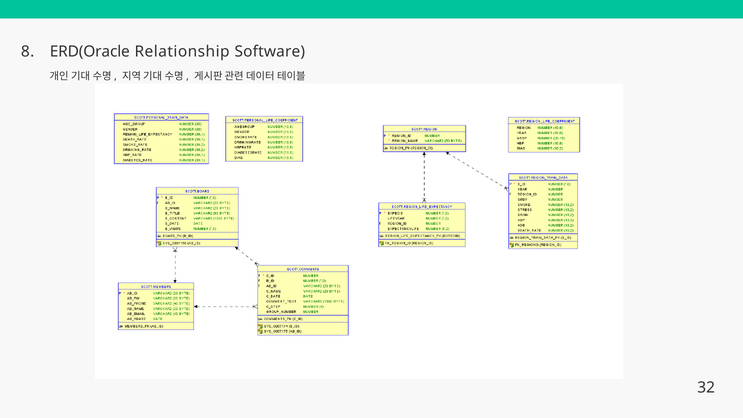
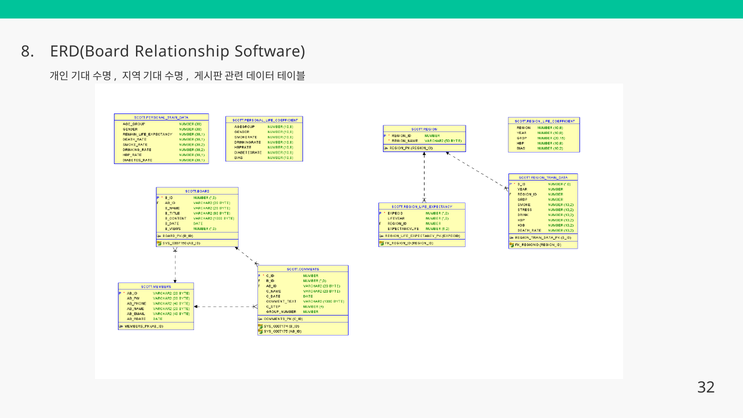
ERD(Oracle: ERD(Oracle -> ERD(Board (90, 52)
